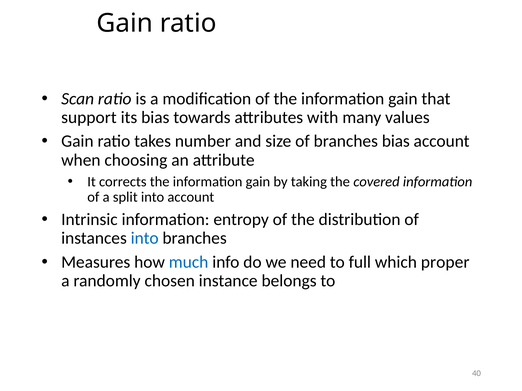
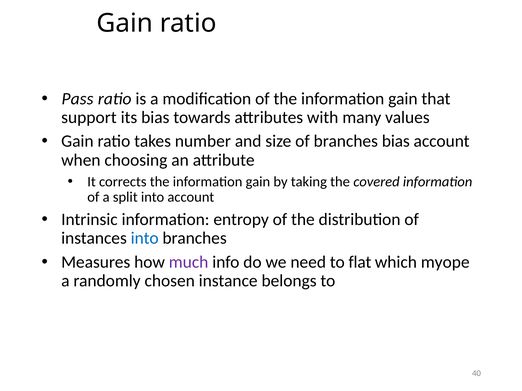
Scan: Scan -> Pass (78, 99)
much colour: blue -> purple (189, 262)
full: full -> flat (360, 262)
proper: proper -> myope (445, 262)
